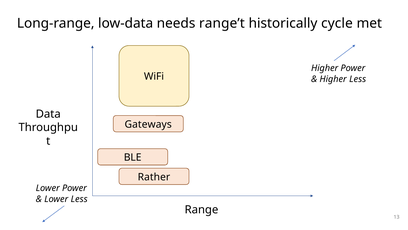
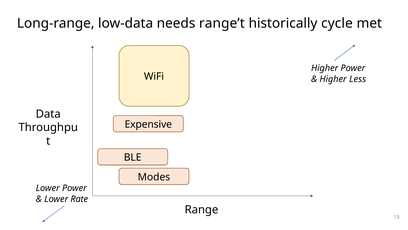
Gateways: Gateways -> Expensive (148, 124)
Rather: Rather -> Modes (154, 177)
Lower Less: Less -> Rate (79, 199)
